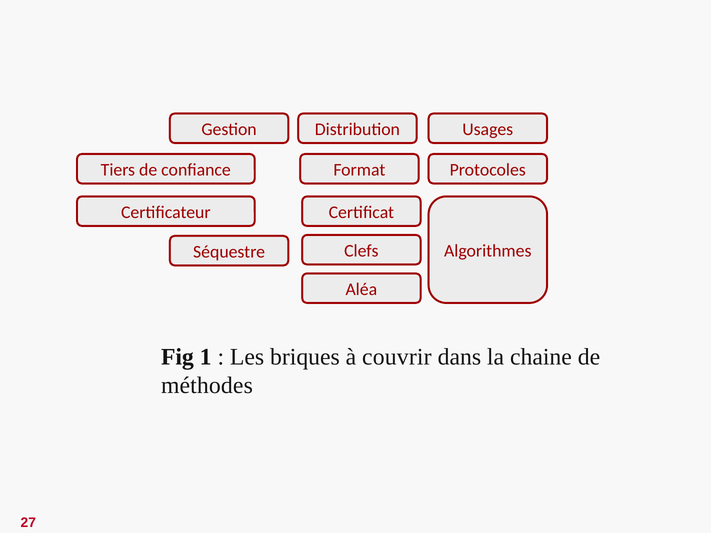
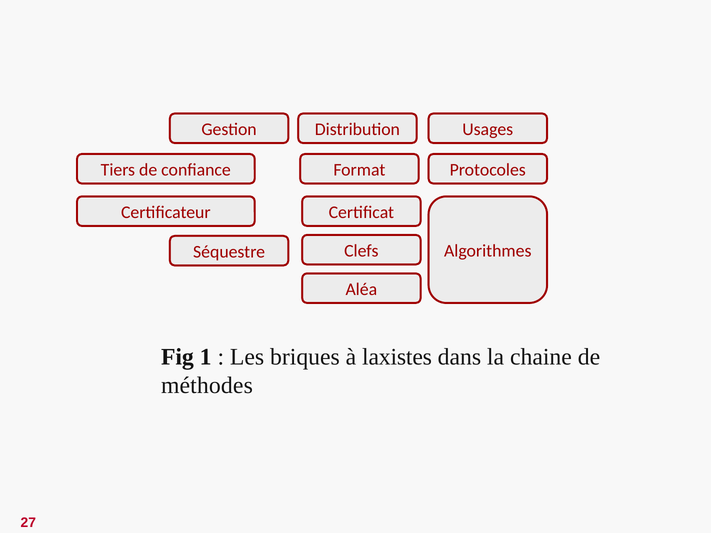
couvrir: couvrir -> laxistes (397, 357)
